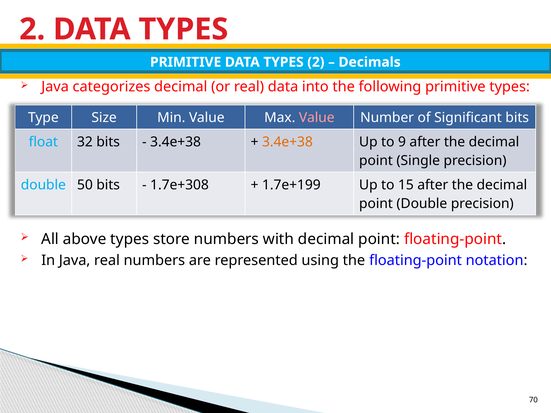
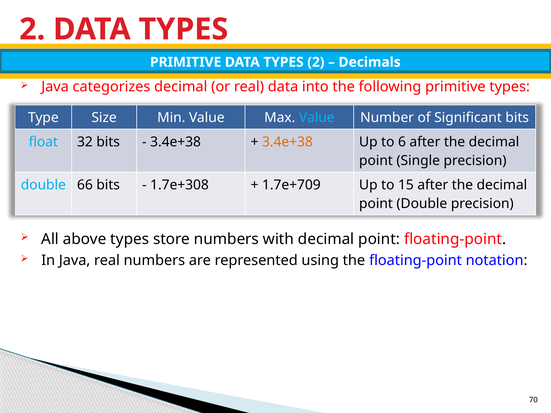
Value colour: pink -> light blue (317, 118)
9: 9 -> 6 (402, 142)
50: 50 -> 66 (85, 185)
1.7e+199: 1.7e+199 -> 1.7e+709 (291, 185)
